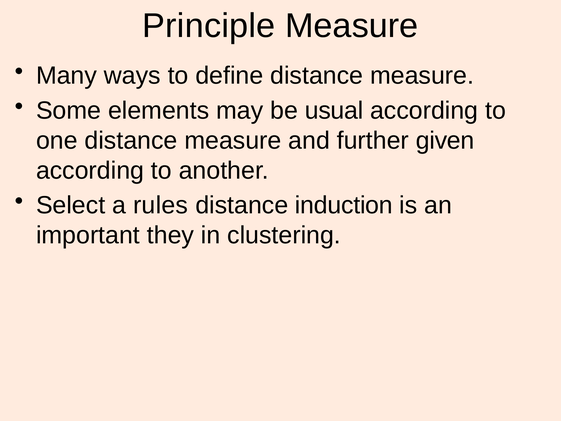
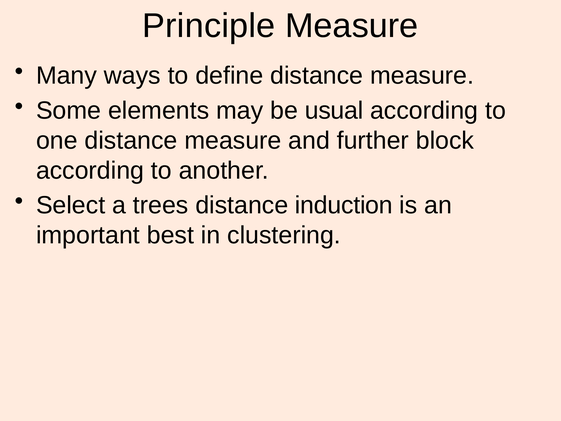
given: given -> block (445, 140)
rules: rules -> trees (161, 205)
they: they -> best (170, 235)
